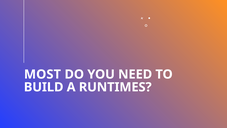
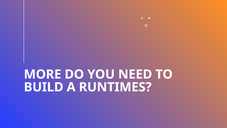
MOST: MOST -> MORE (43, 74)
